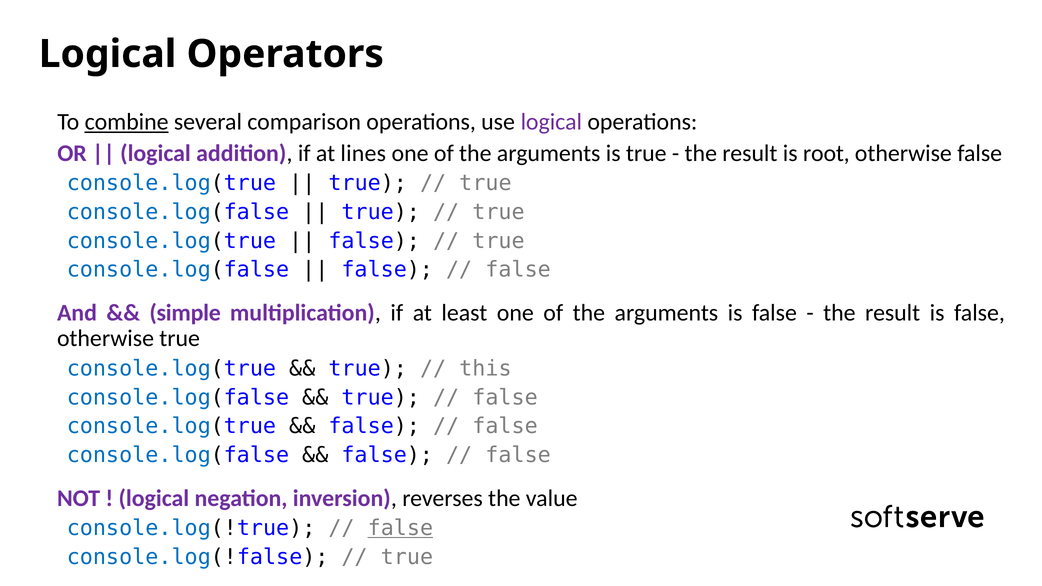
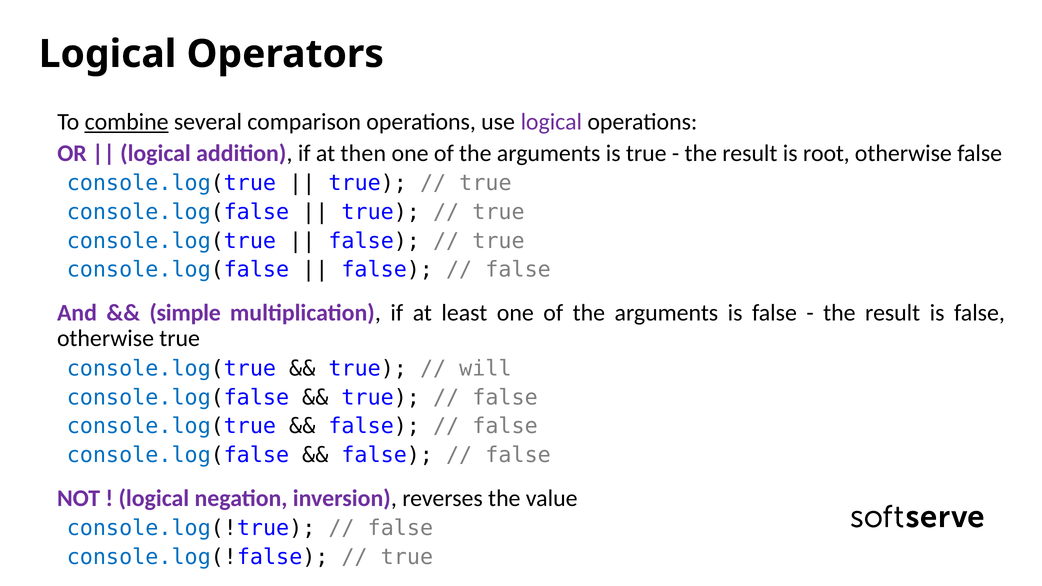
lines: lines -> then (363, 153)
this: this -> will (485, 369)
false underline: present -> none (400, 528)
